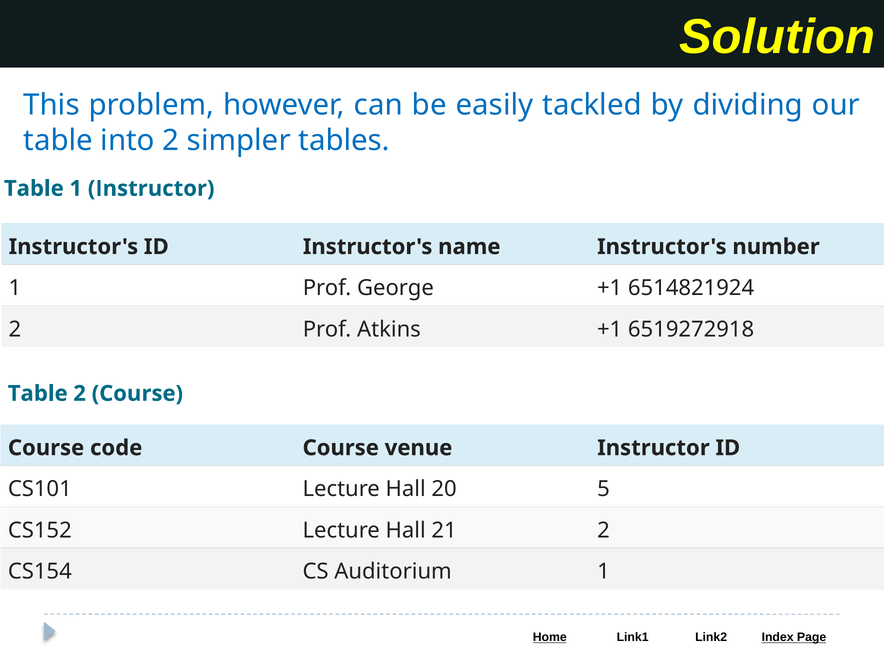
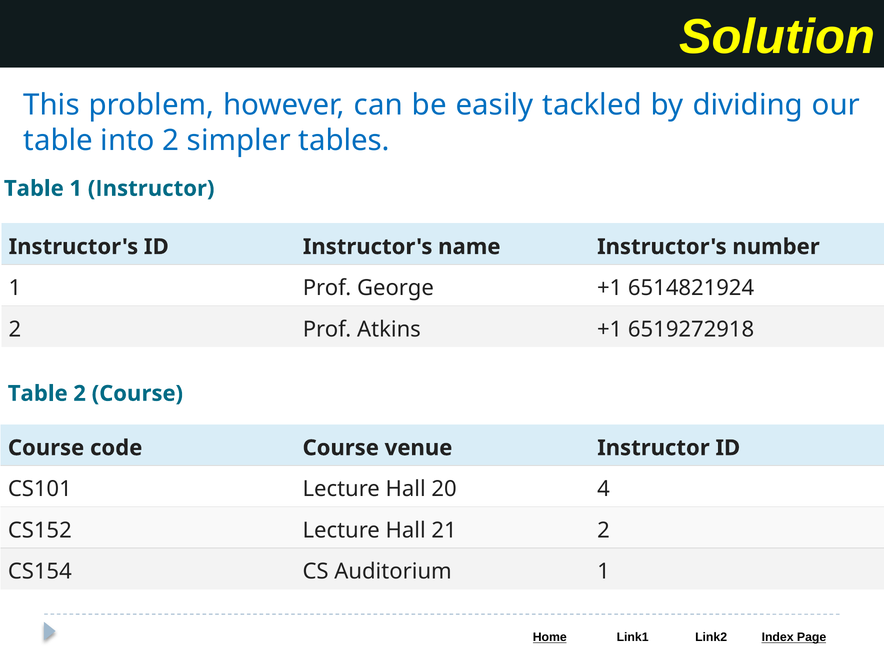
5: 5 -> 4 (604, 489)
